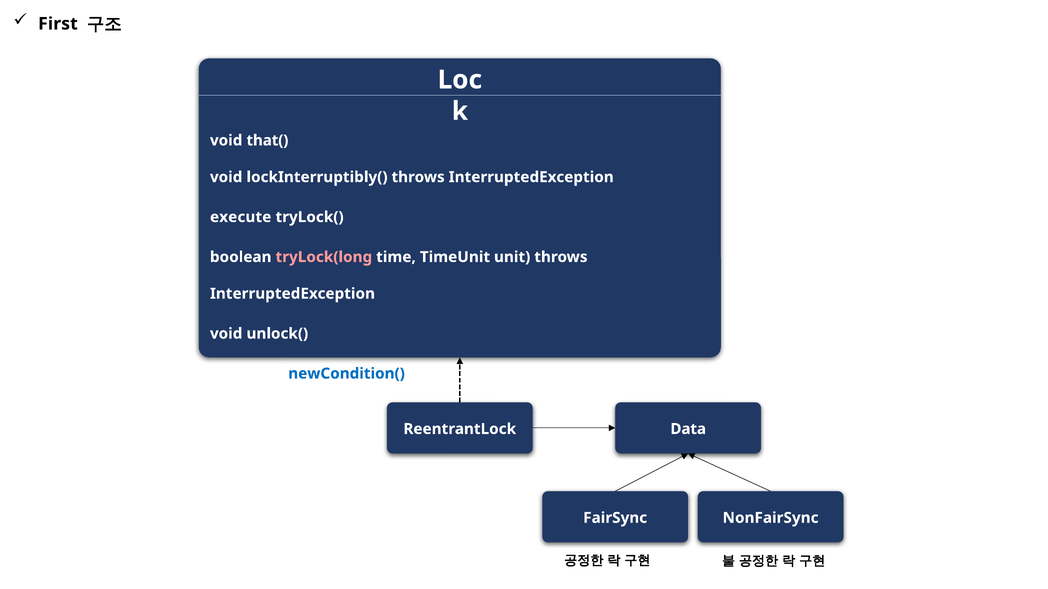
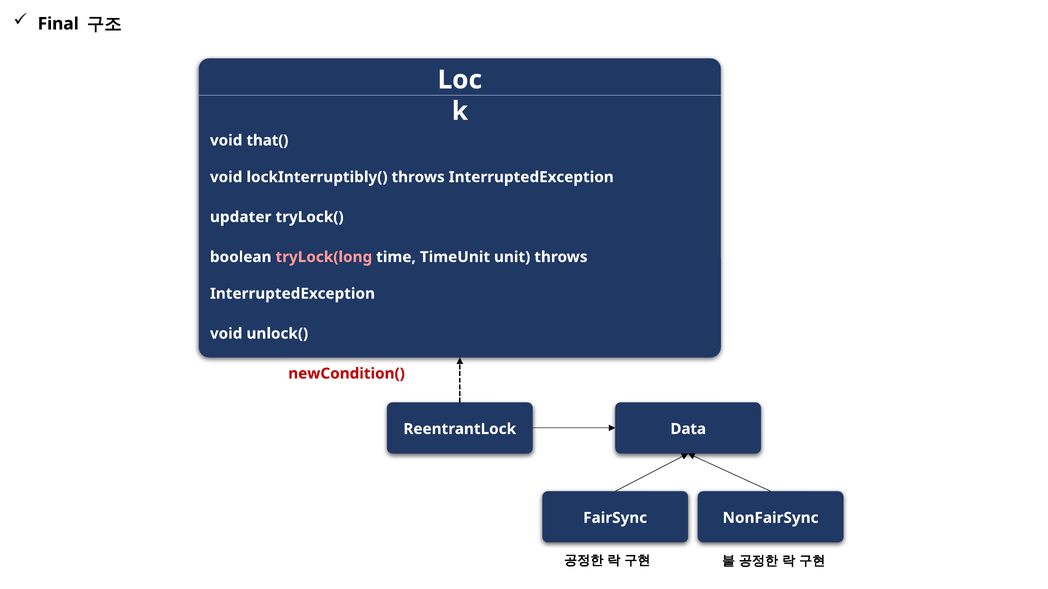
First: First -> Final (58, 24)
execute: execute -> updater (241, 217)
newCondition( colour: blue -> red (347, 374)
